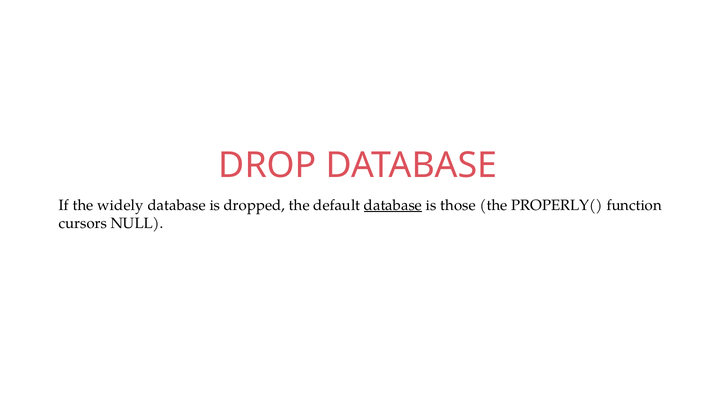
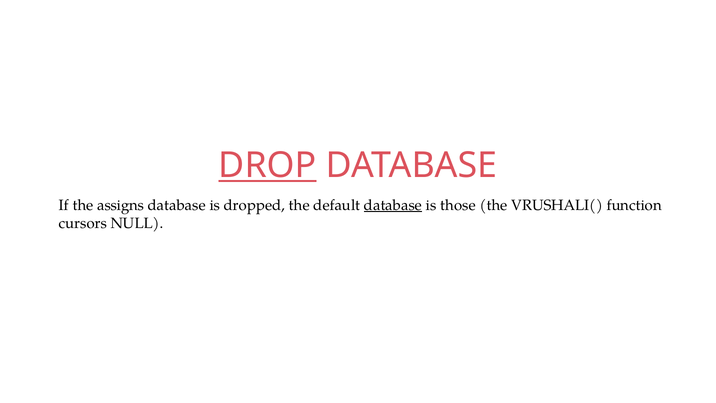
DROP underline: none -> present (267, 165)
widely: widely -> assigns (121, 205)
PROPERLY(: PROPERLY( -> VRUSHALI( (557, 205)
